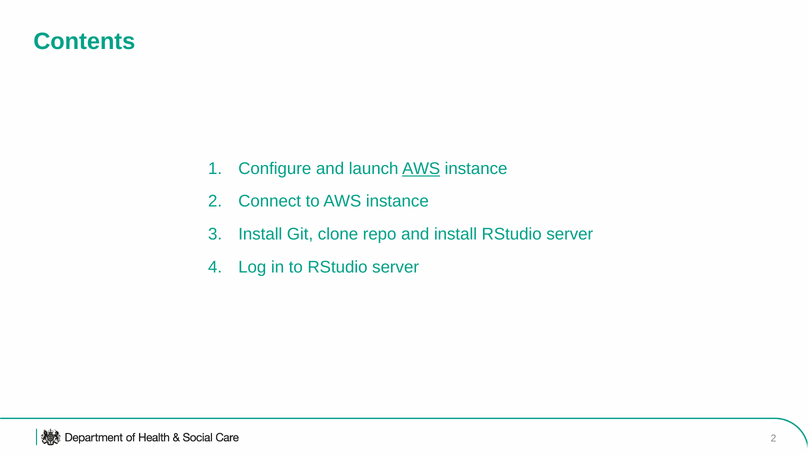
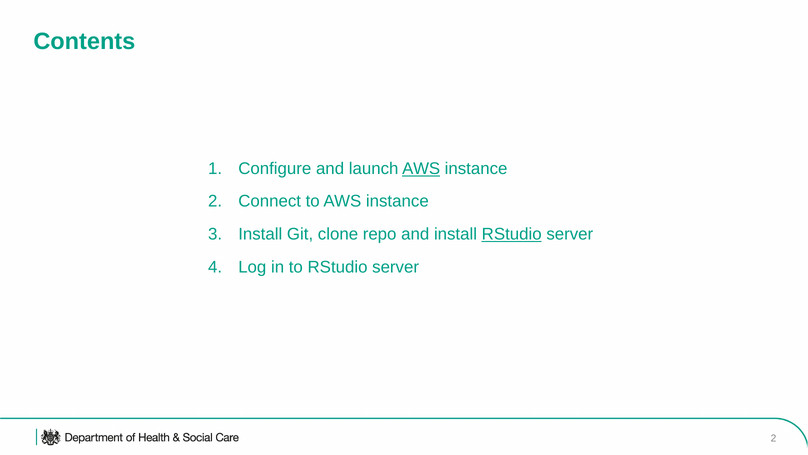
RStudio underline: none -> present (512, 234)
